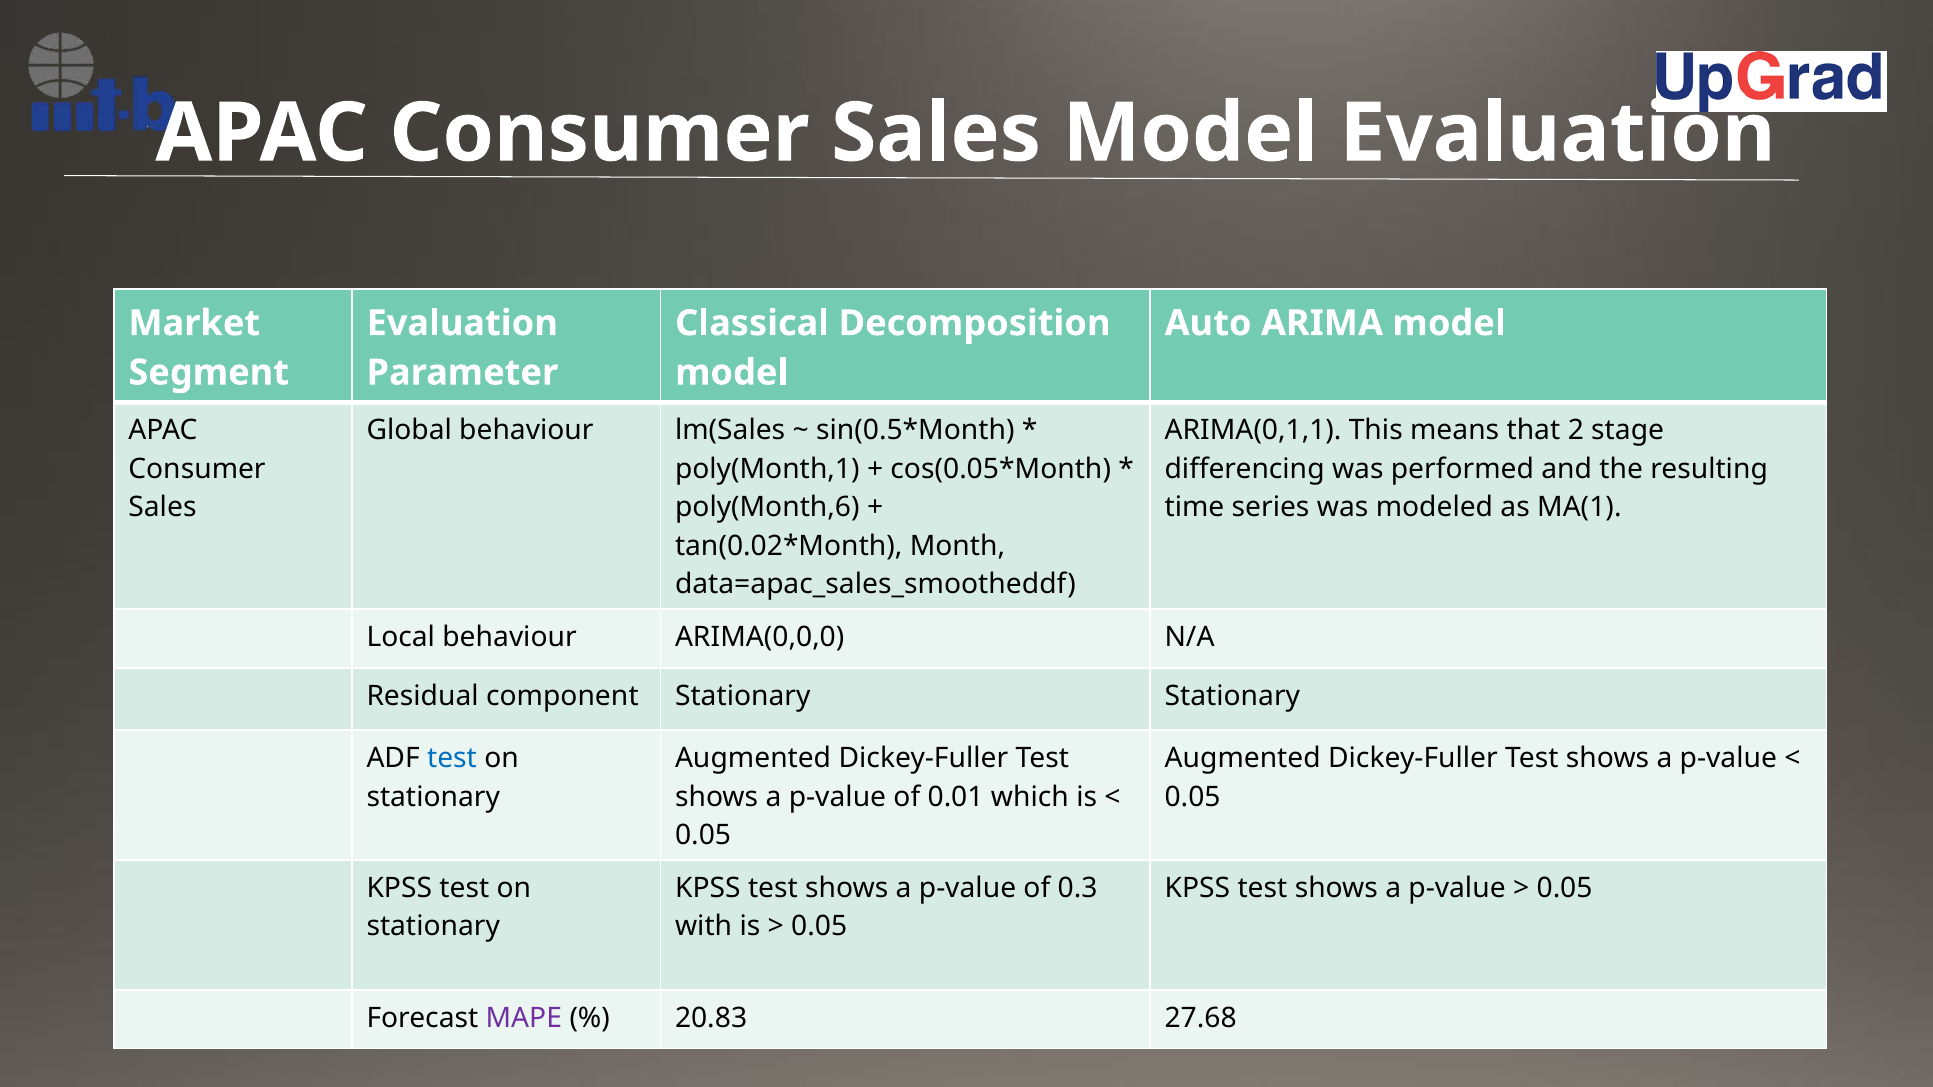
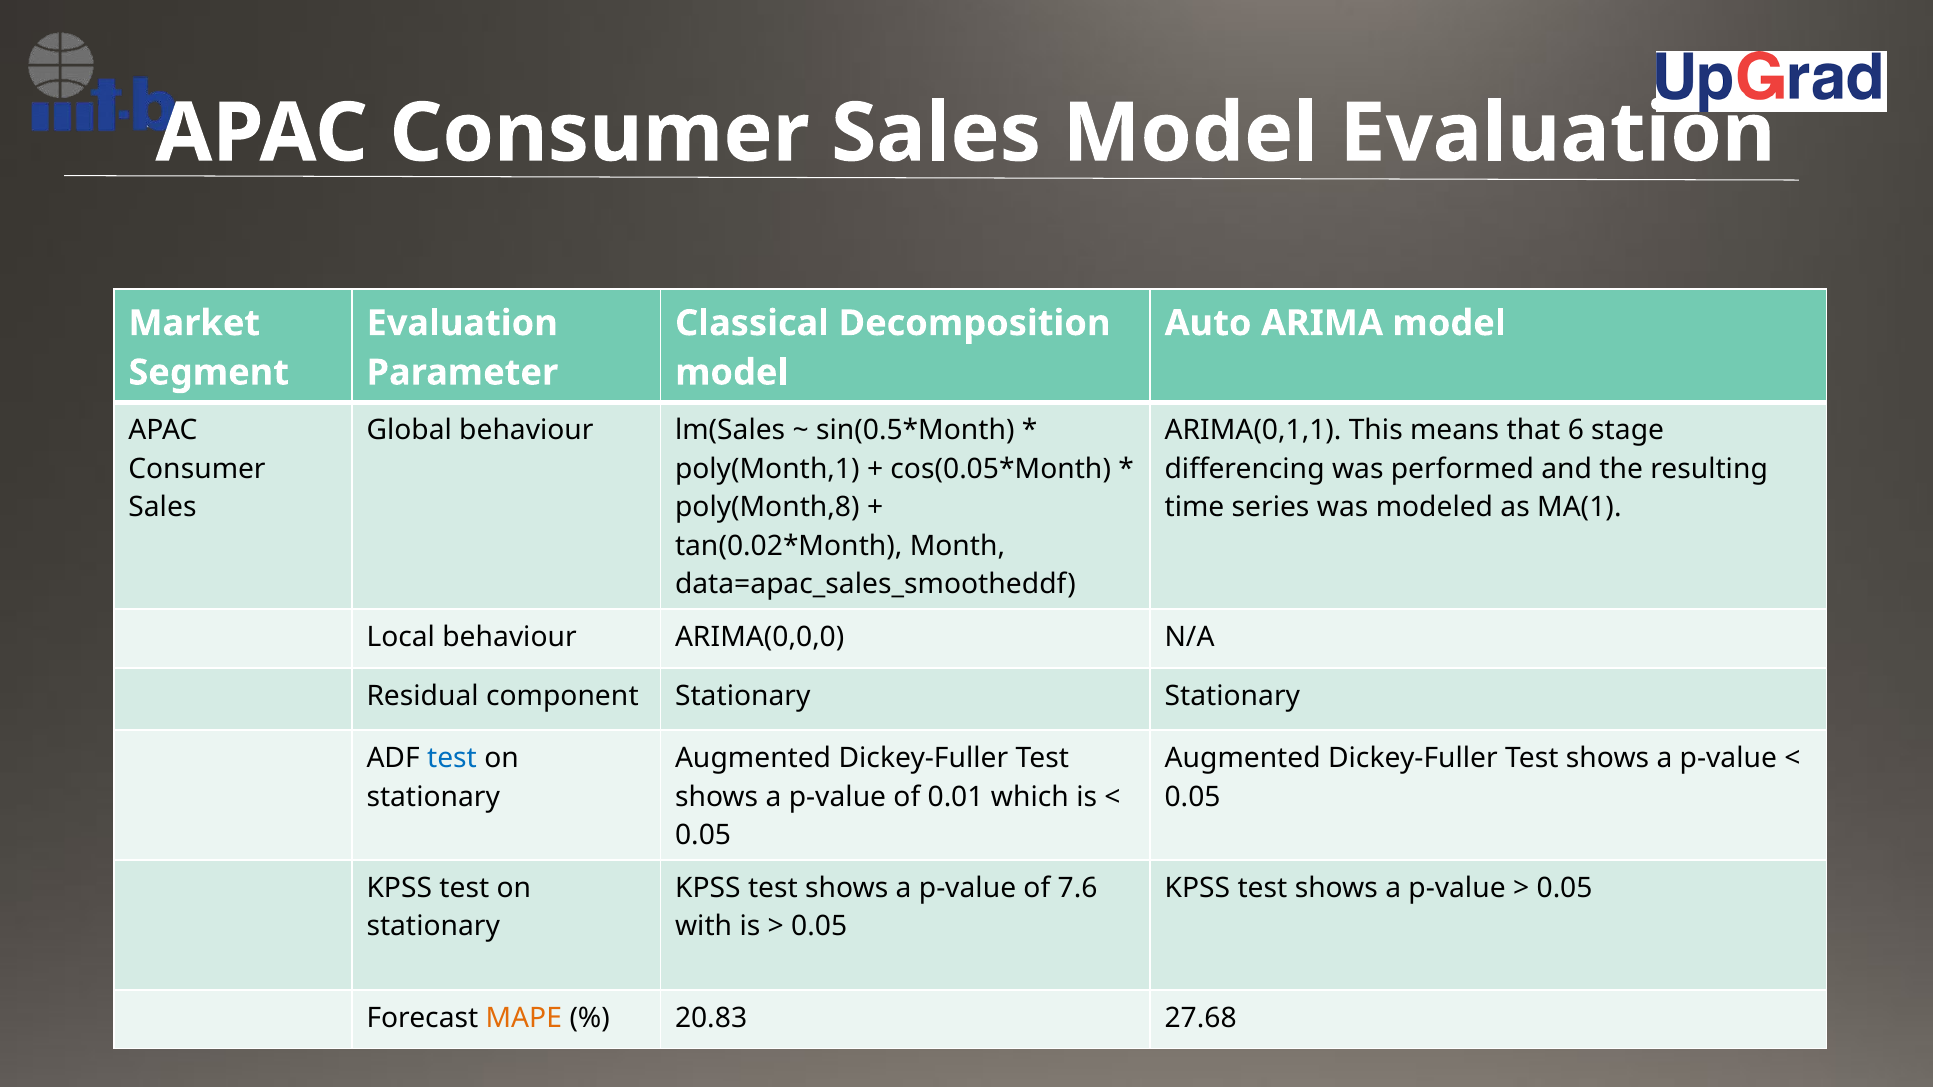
2: 2 -> 6 (1576, 431)
poly(Month,6: poly(Month,6 -> poly(Month,8 (767, 508)
0.3: 0.3 -> 7.6 (1078, 888)
MAPE colour: purple -> orange (524, 1018)
